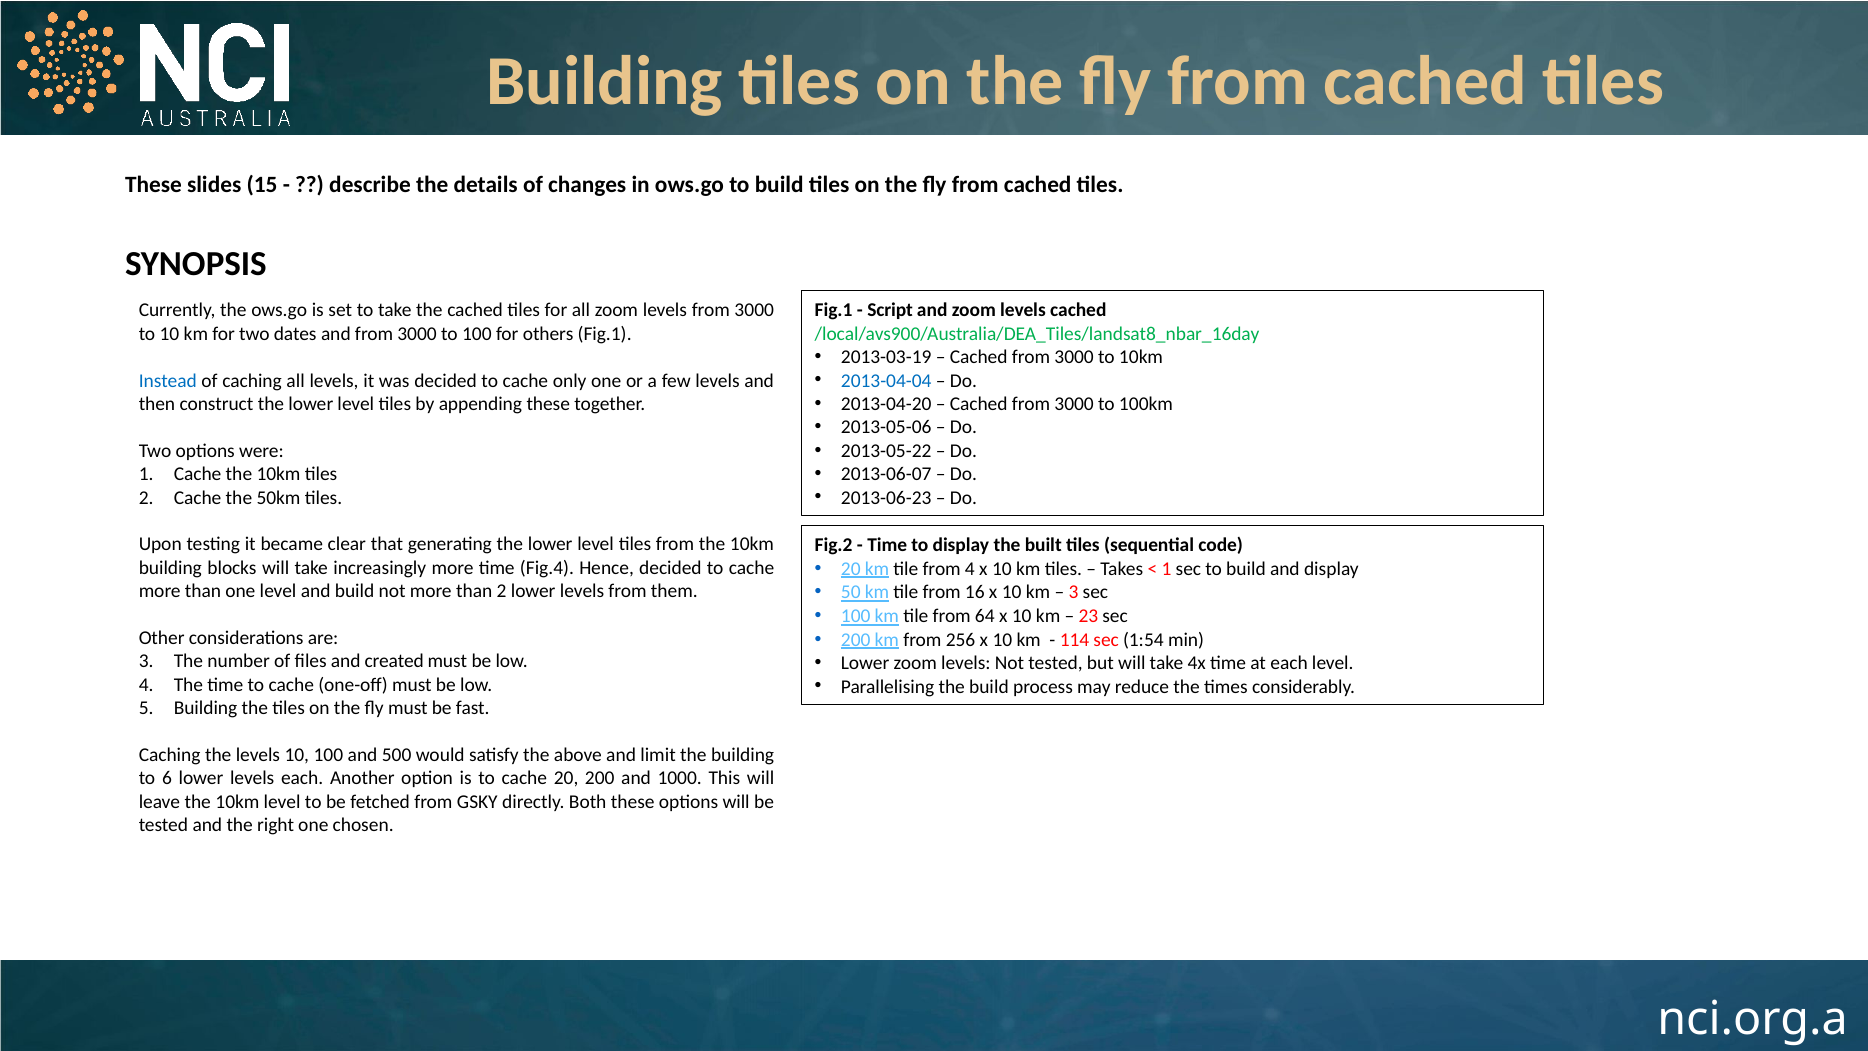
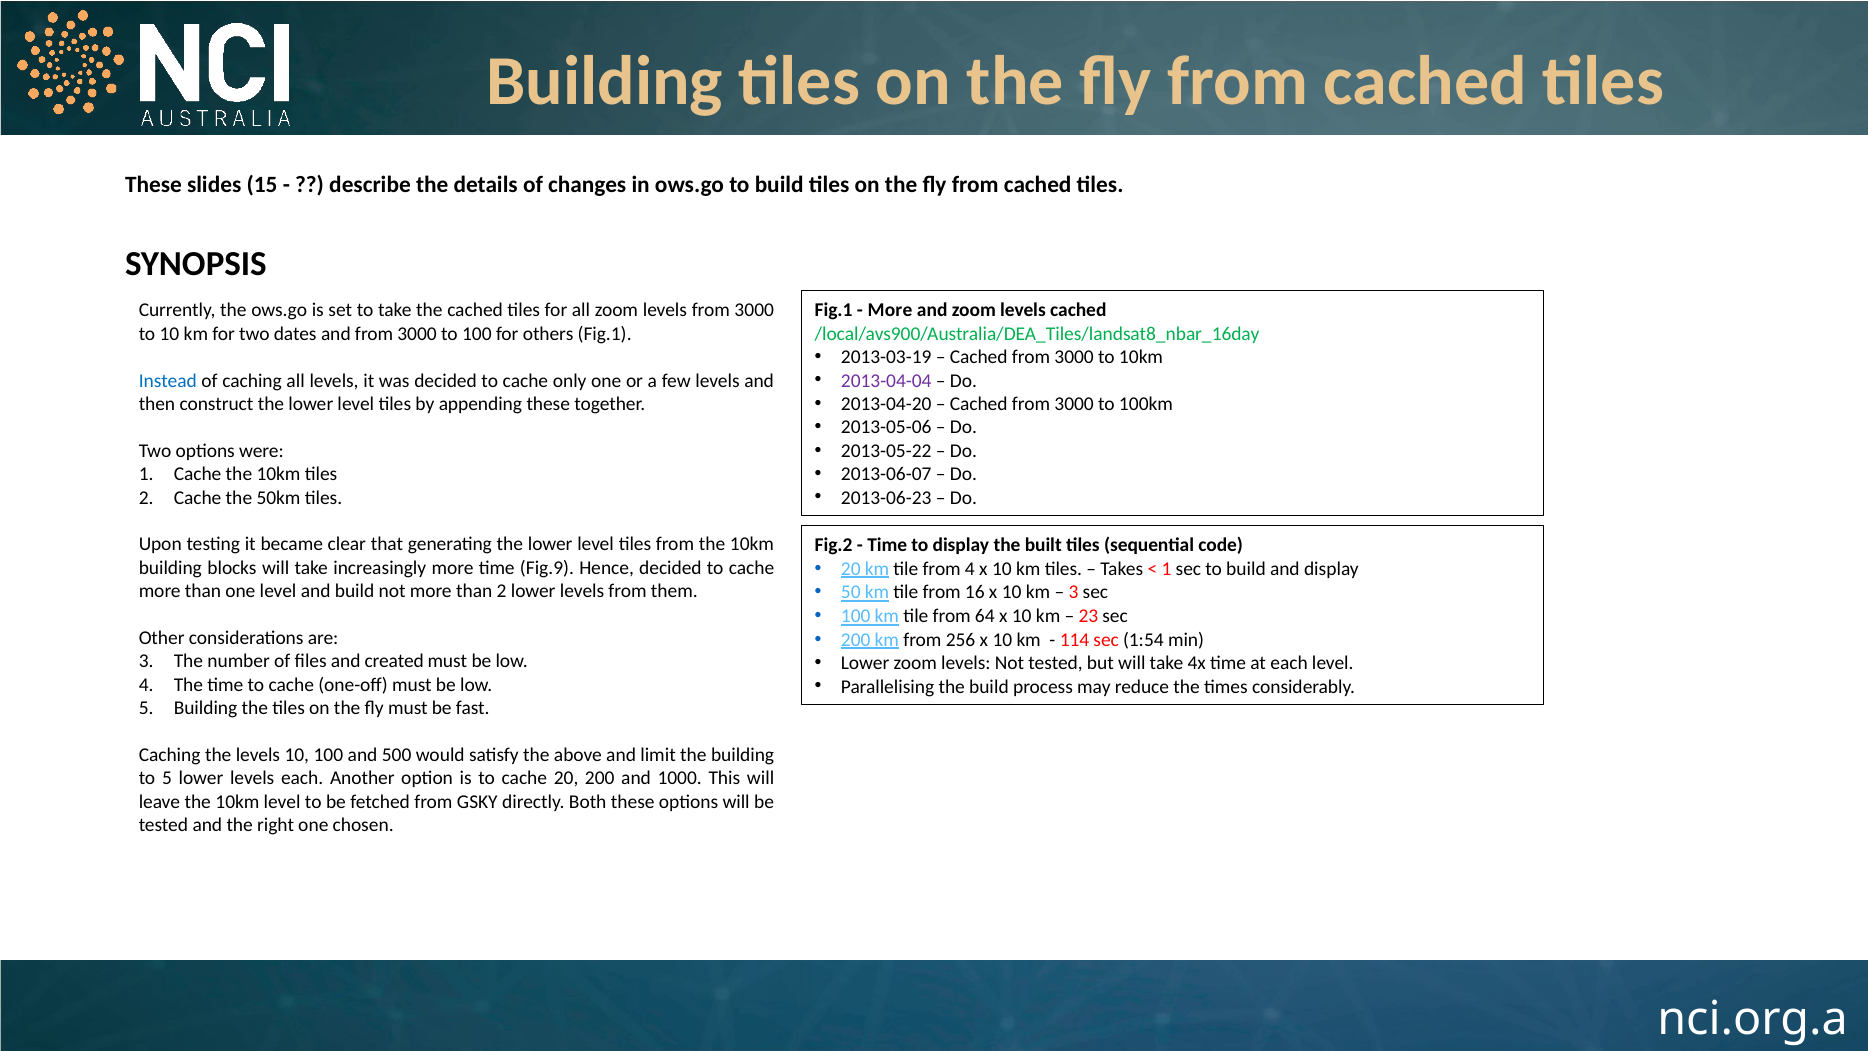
Script: Script -> More (890, 310)
2013-04-04 colour: blue -> purple (886, 381)
Fig.4: Fig.4 -> Fig.9 (547, 568)
to 6: 6 -> 5 (167, 778)
